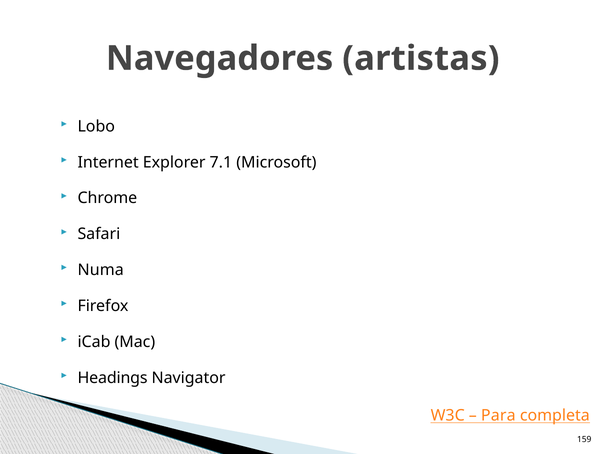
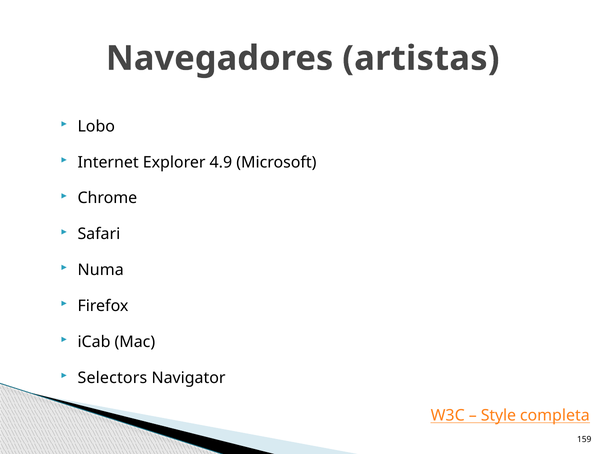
7.1: 7.1 -> 4.9 (221, 162)
Headings: Headings -> Selectors (112, 378)
Para: Para -> Style (498, 416)
